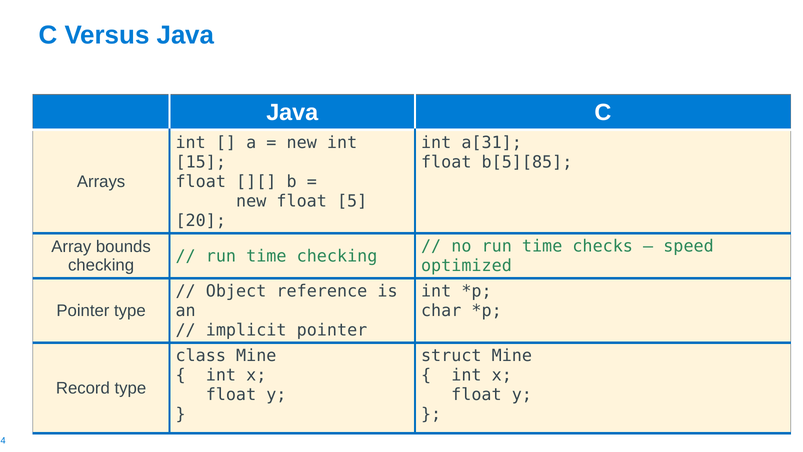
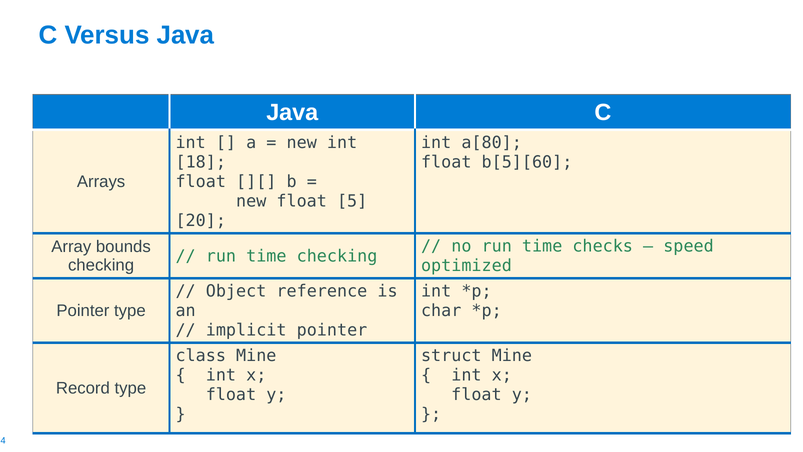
a[31: a[31 -> a[80 (492, 143)
15: 15 -> 18 (201, 162)
b[5][85: b[5][85 -> b[5][60 (527, 162)
